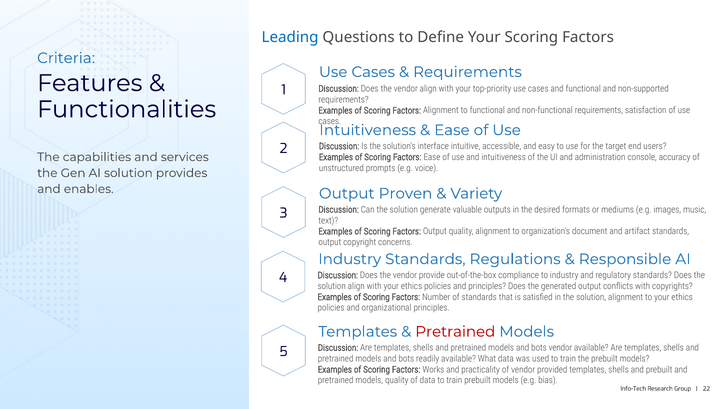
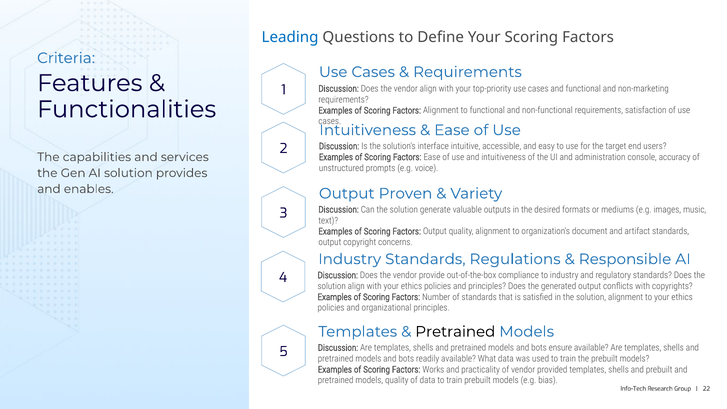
non-supported: non-supported -> non-marketing (643, 89)
Pretrained colour: red -> black (455, 332)
bots vendor: vendor -> ensure (560, 348)
